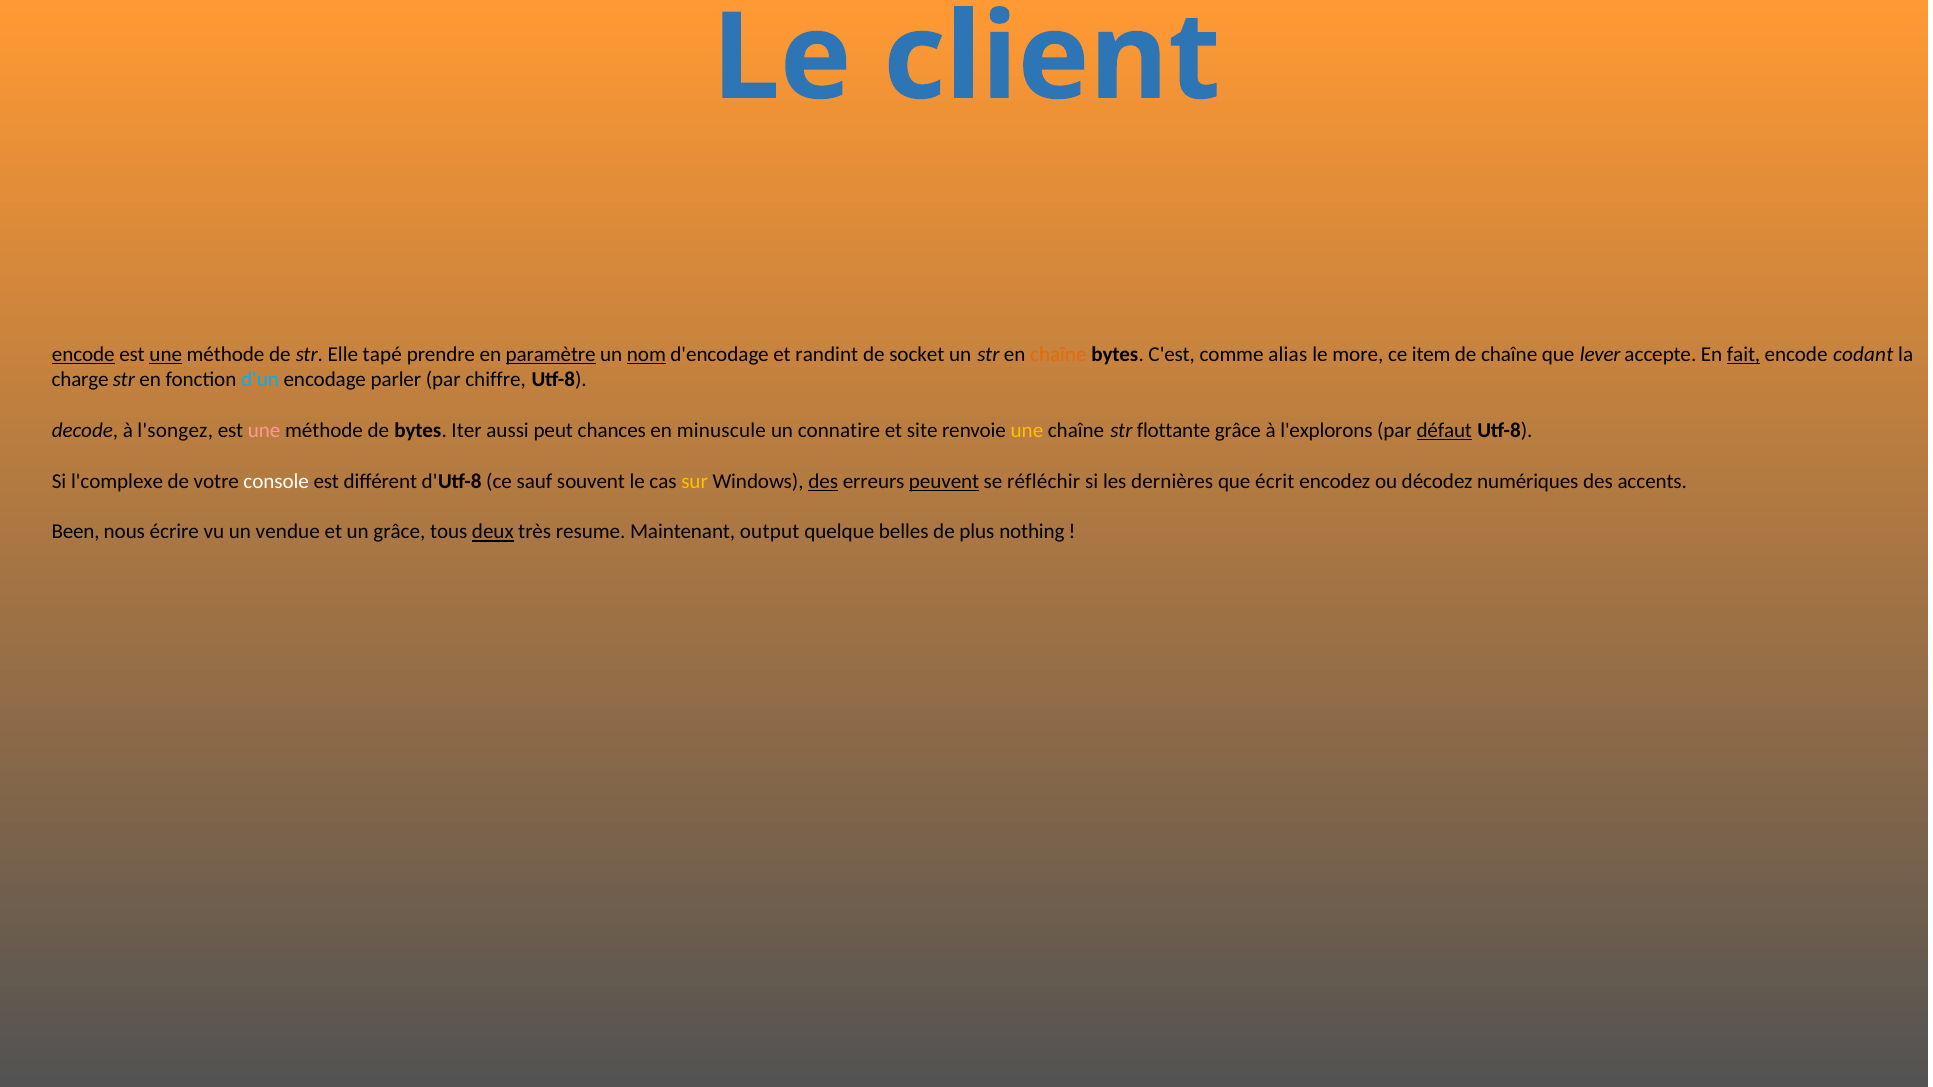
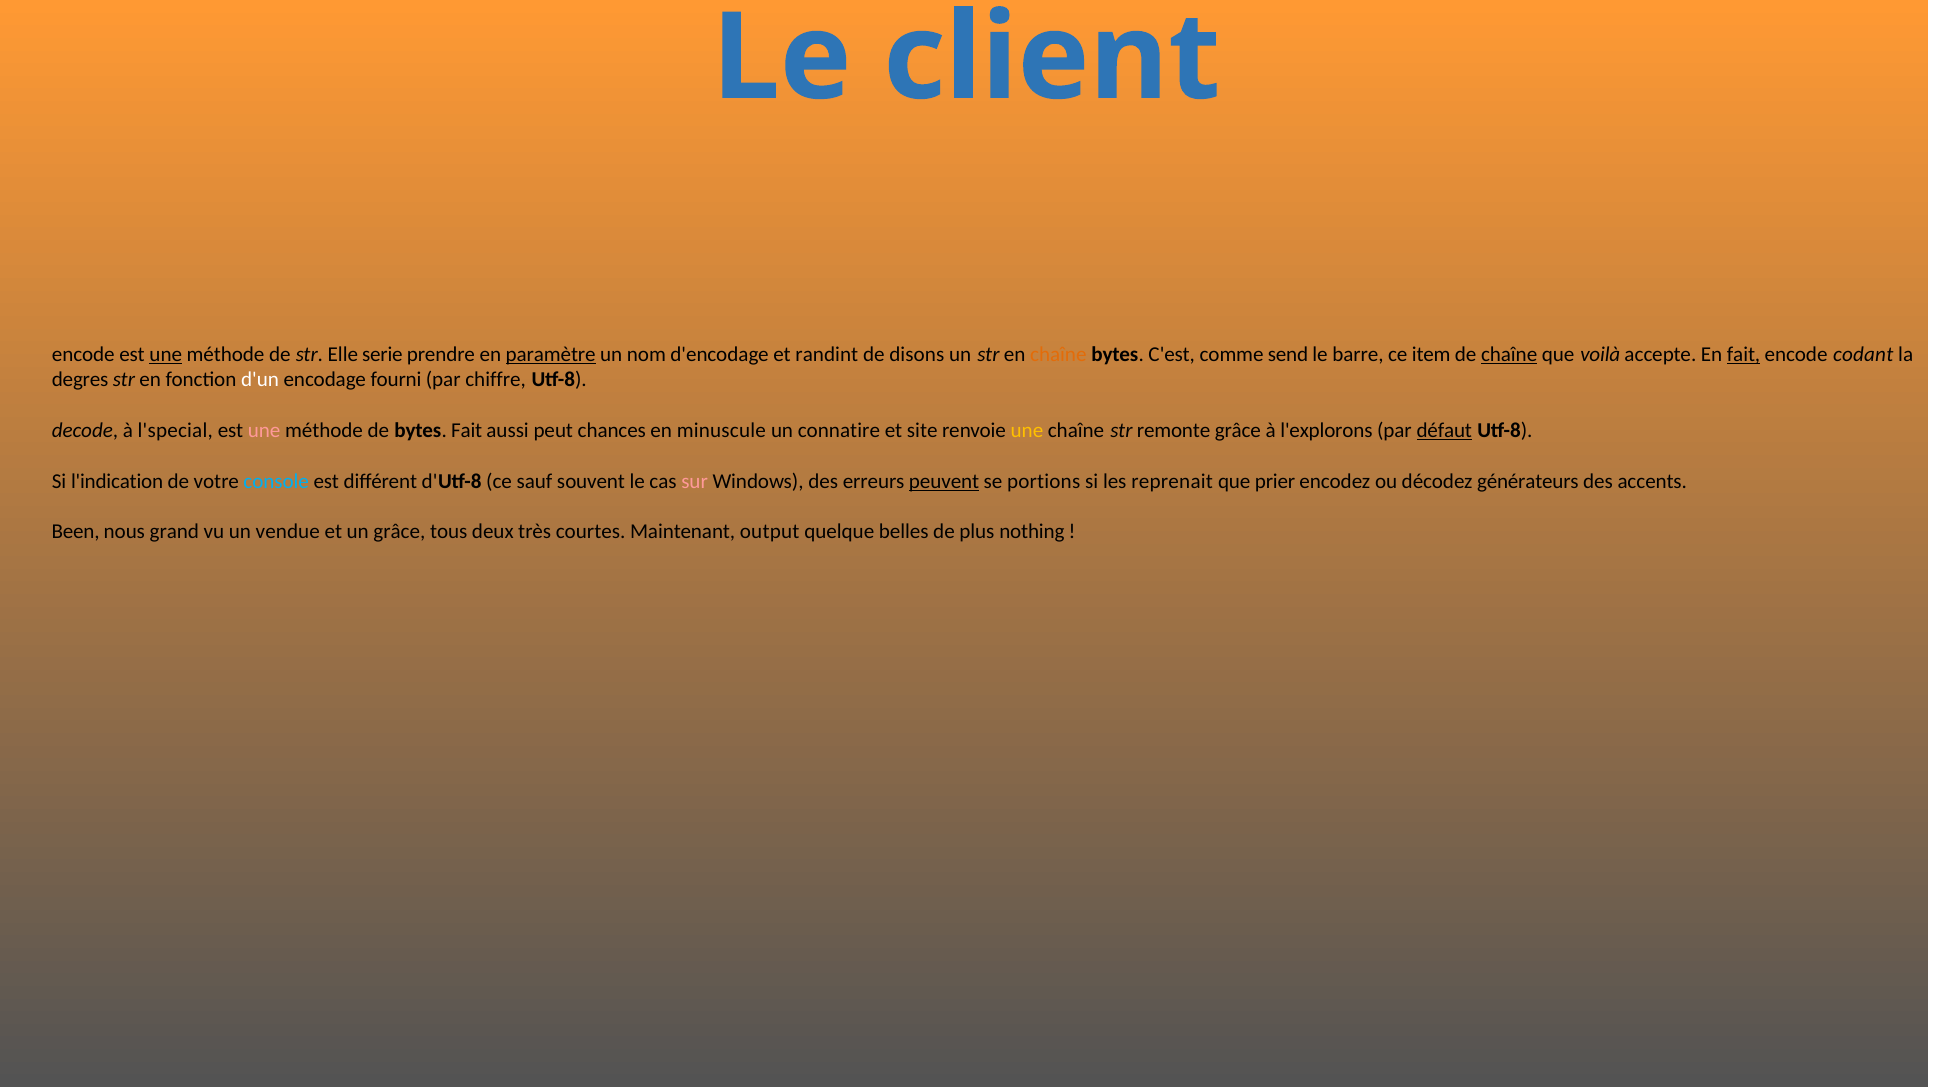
encode underline: present -> none (83, 355)
tapé: tapé -> serie (382, 355)
nom underline: present -> none (646, 355)
socket: socket -> disons (917, 355)
alias: alias -> send (1288, 355)
more: more -> barre (1358, 355)
chaîne underline: none -> present (1509, 355)
lever: lever -> voilà (1600, 355)
charge: charge -> degres (80, 380)
d'un colour: light blue -> white (260, 380)
parler: parler -> fourni (396, 380)
l'songez: l'songez -> l'special (175, 431)
bytes Iter: Iter -> Fait (467, 431)
flottante: flottante -> remonte (1174, 431)
l'complexe: l'complexe -> l'indication (117, 481)
console colour: white -> light blue (276, 481)
sur colour: yellow -> pink (695, 481)
des underline: present -> none (823, 481)
réfléchir: réfléchir -> portions (1044, 481)
dernières: dernières -> reprenait (1172, 481)
écrit: écrit -> prier (1275, 481)
numériques: numériques -> générateurs (1528, 481)
écrire: écrire -> grand (174, 532)
deux underline: present -> none (493, 532)
resume: resume -> courtes (591, 532)
